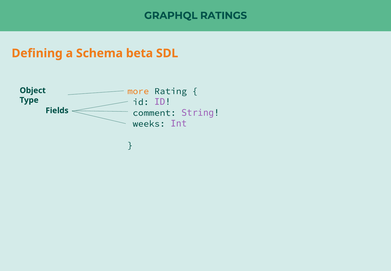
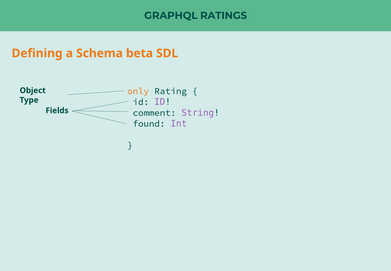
more: more -> only (138, 91)
weeks: weeks -> found (149, 124)
